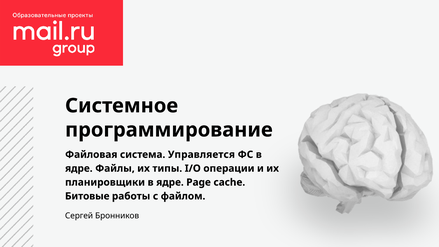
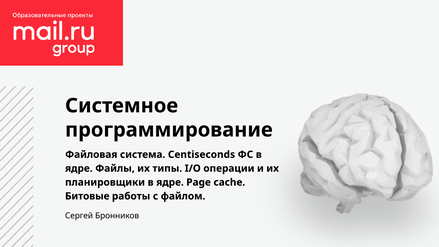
Управляется: Управляется -> Centiseconds (201, 155)
